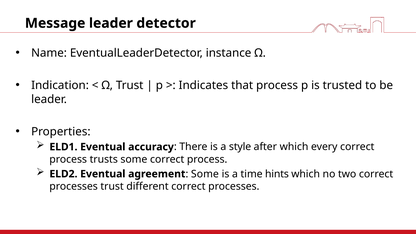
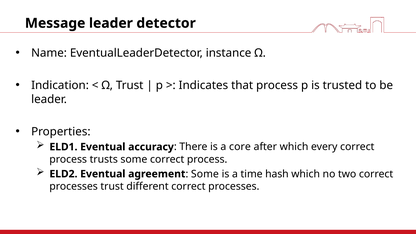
style: style -> core (240, 147)
hints: hints -> hash (277, 174)
